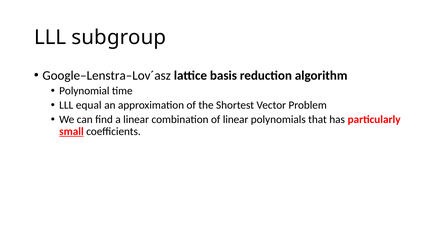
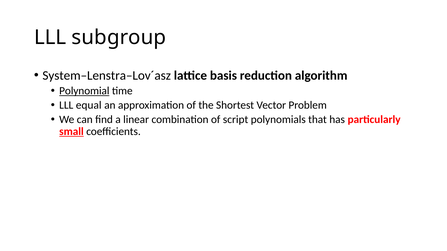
Google–Lenstra–Lov´asz: Google–Lenstra–Lov´asz -> System–Lenstra–Lov´asz (107, 76)
Polynomial underline: none -> present (84, 91)
of linear: linear -> script (236, 120)
